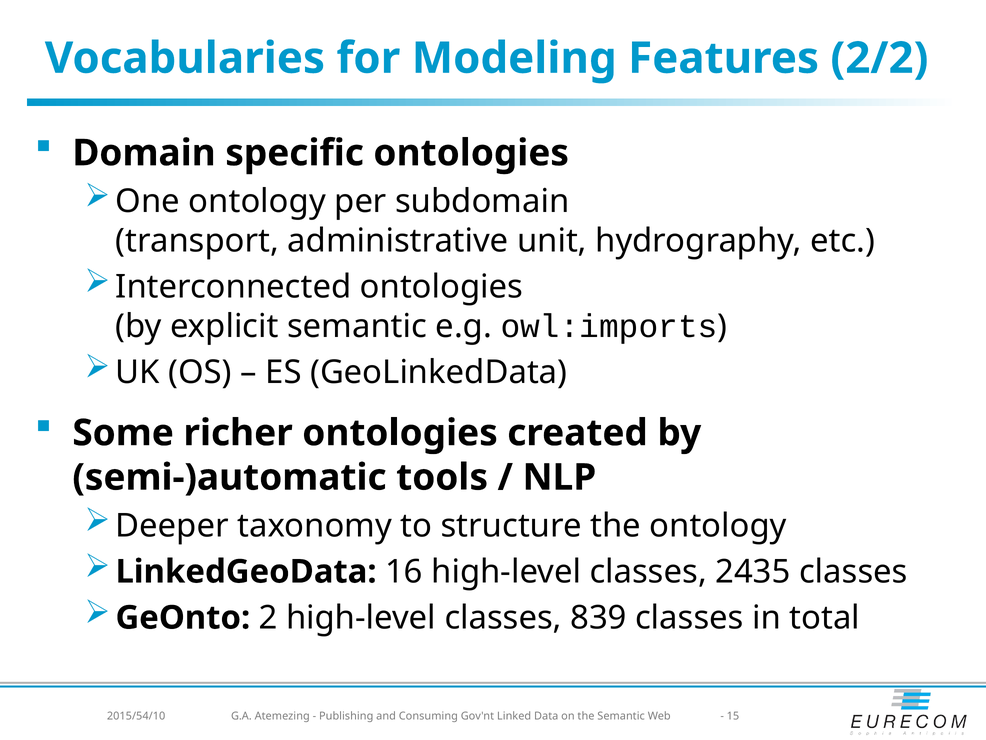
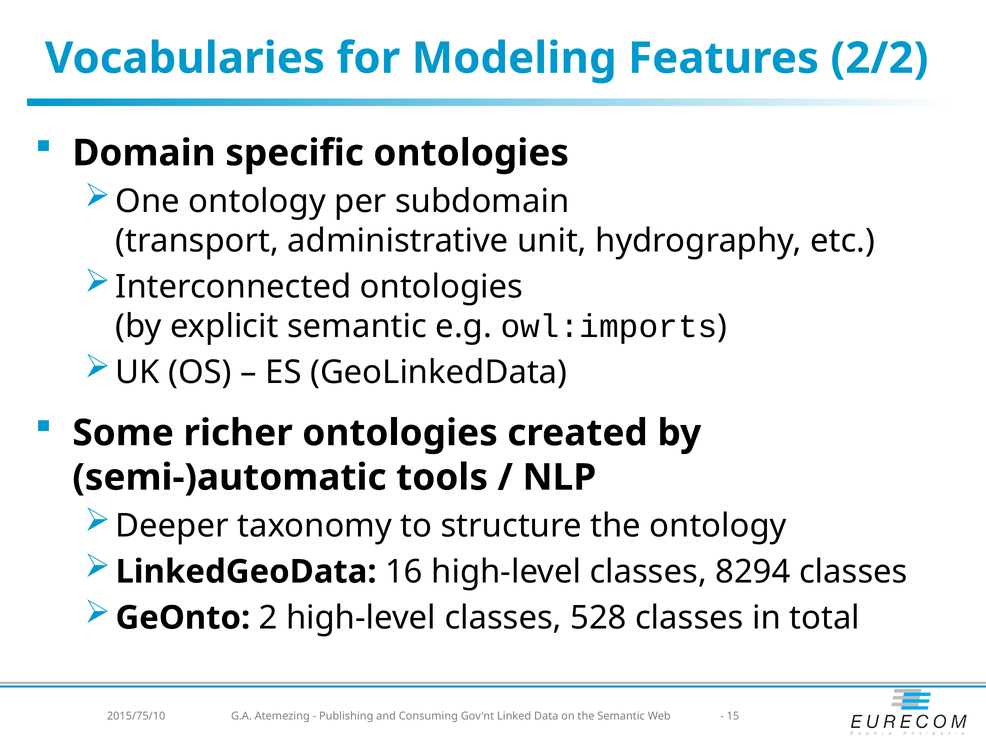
2435: 2435 -> 8294 (753, 571)
839: 839 -> 528 (598, 617)
2015/54/10: 2015/54/10 -> 2015/75/10 (136, 716)
